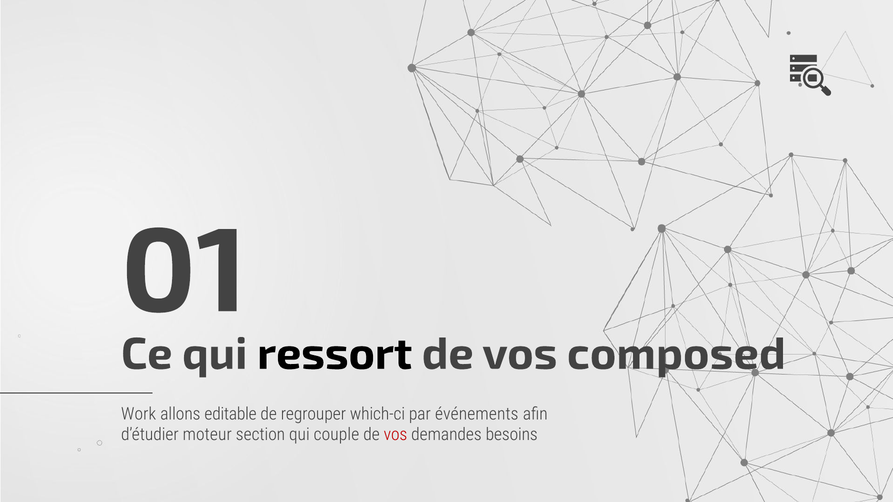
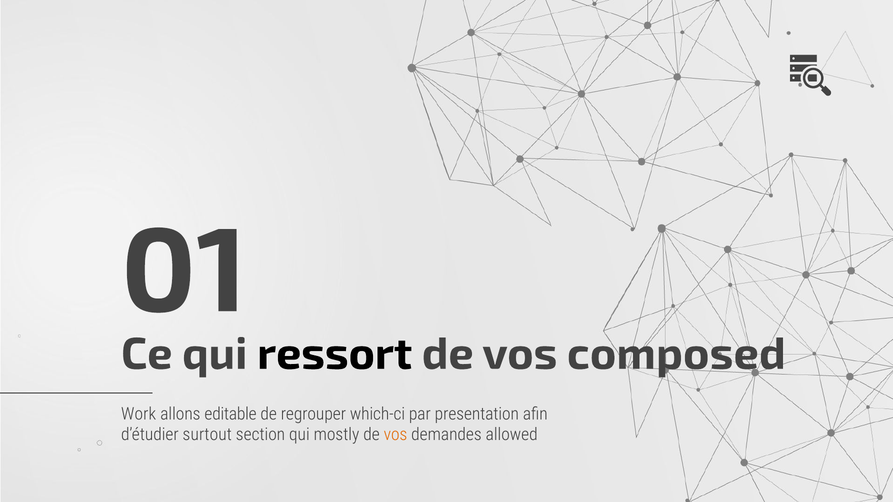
événements: événements -> presentation (477, 414)
moteur: moteur -> surtout (207, 435)
couple: couple -> mostly (336, 435)
vos colour: red -> orange (395, 435)
besoins: besoins -> allowed (512, 435)
